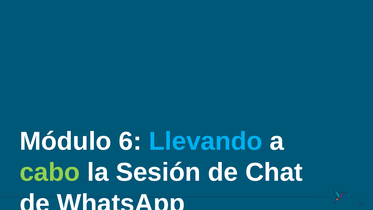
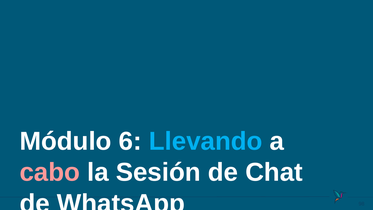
cabo colour: light green -> pink (50, 172)
